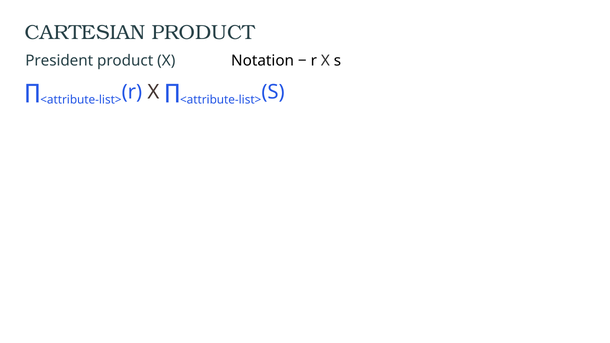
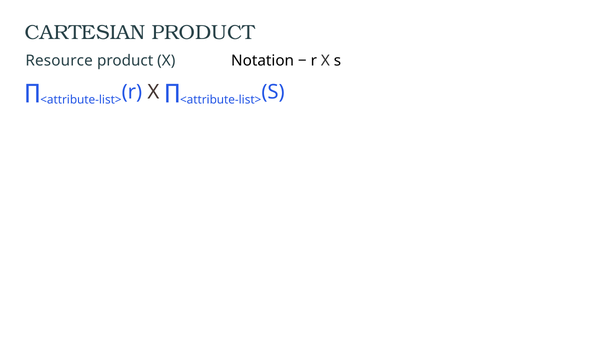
President: President -> Resource (59, 61)
